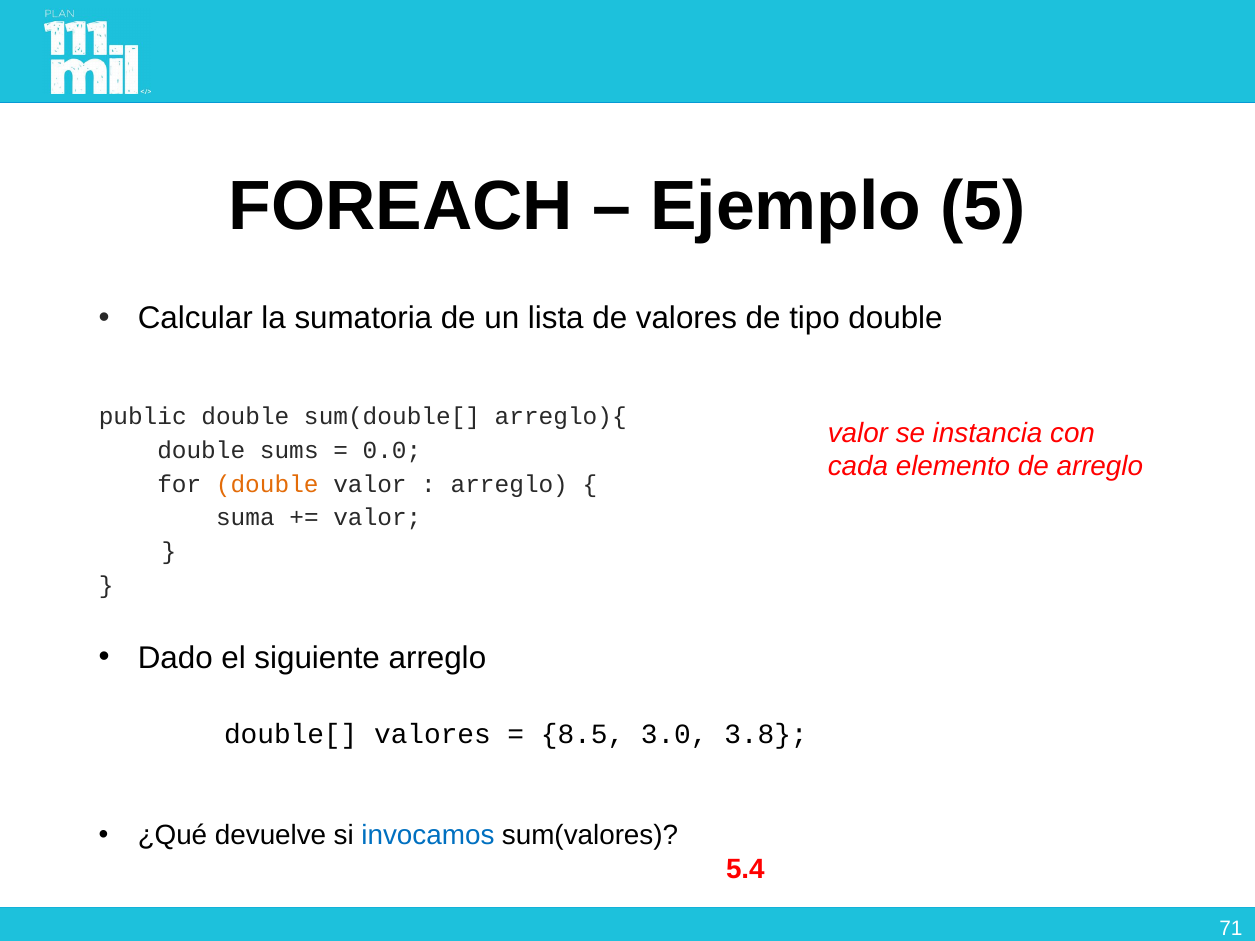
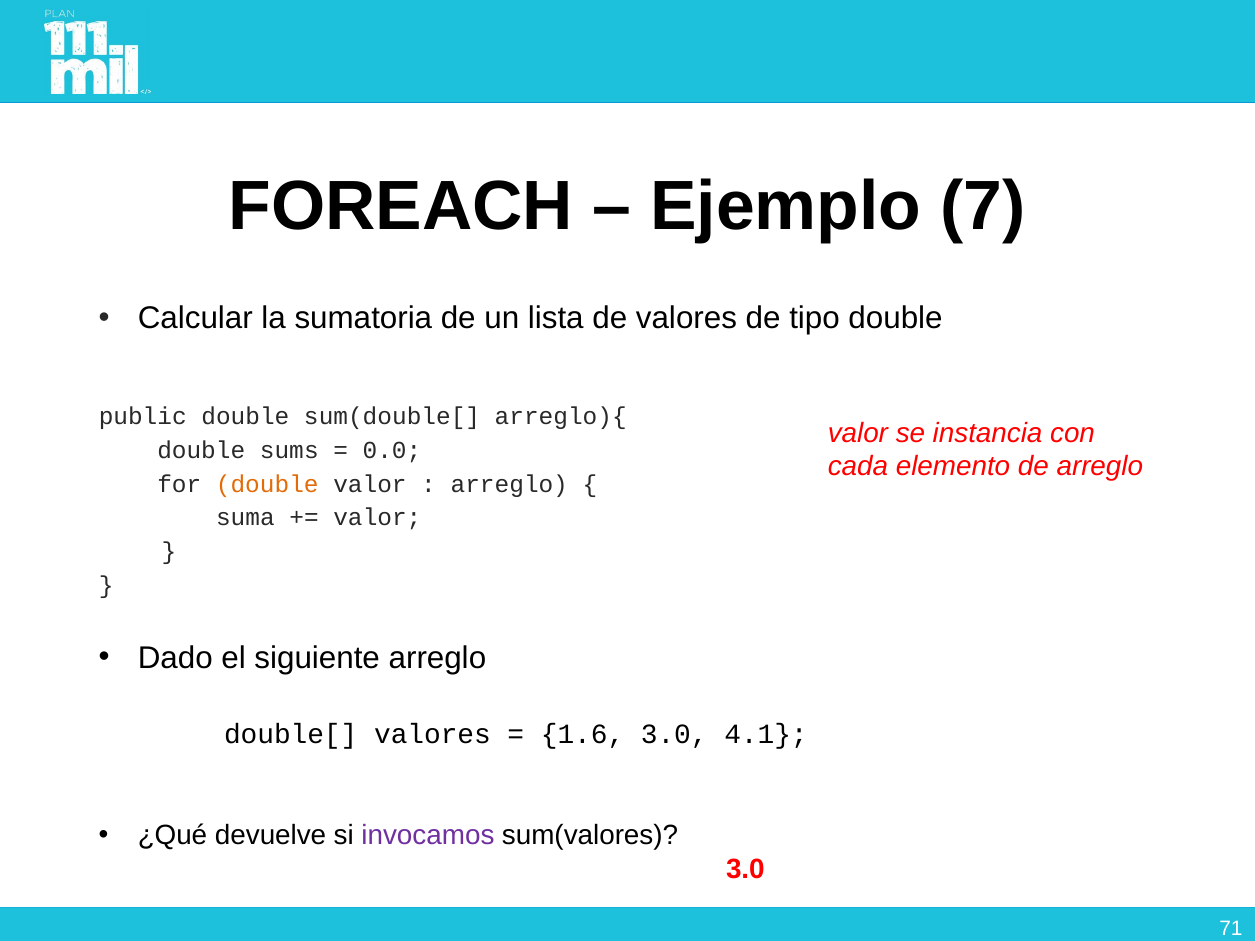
5: 5 -> 7 (983, 207)
8.5: 8.5 -> 1.6 (583, 735)
3.8: 3.8 -> 4.1 (766, 735)
invocamos colour: blue -> purple (428, 836)
5.4: 5.4 -> 3.0 (745, 869)
